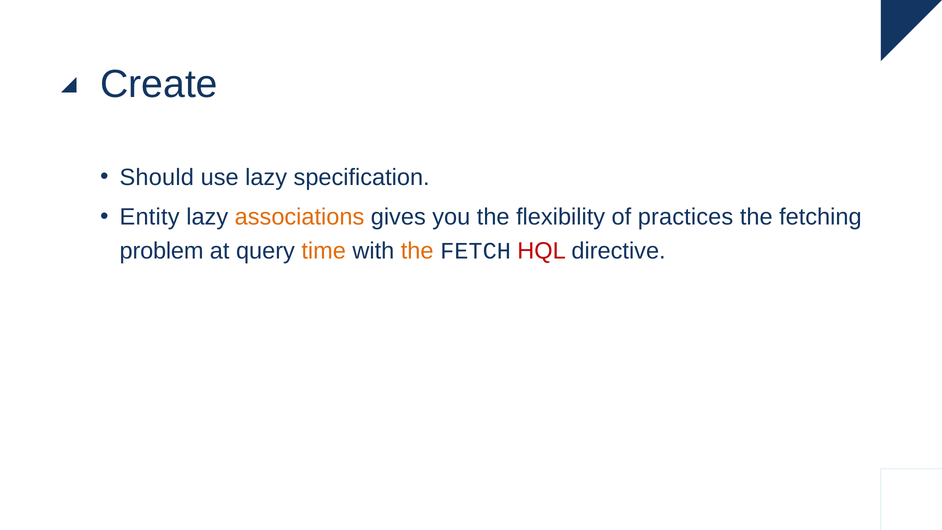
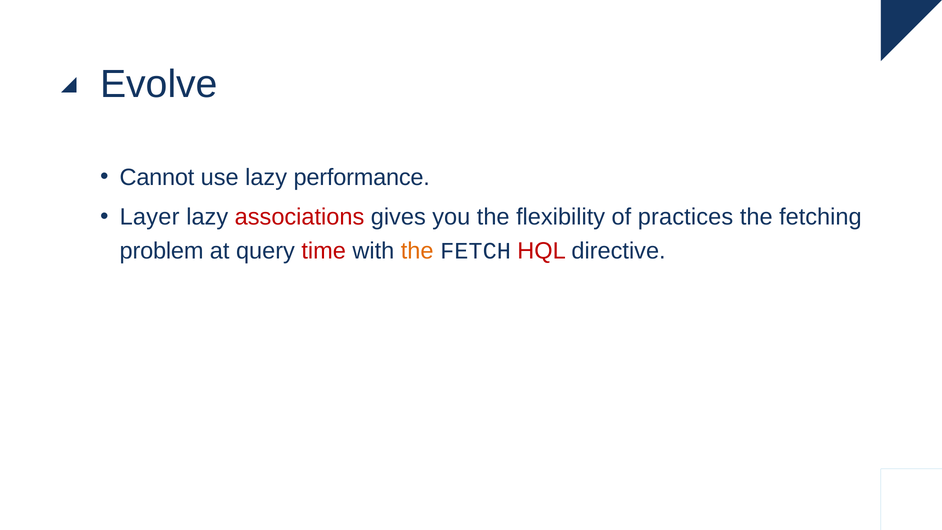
Create: Create -> Evolve (159, 84)
Should: Should -> Cannot (157, 177)
specification: specification -> performance (362, 177)
Entity: Entity -> Layer (150, 217)
associations colour: orange -> red (300, 217)
time colour: orange -> red (324, 251)
